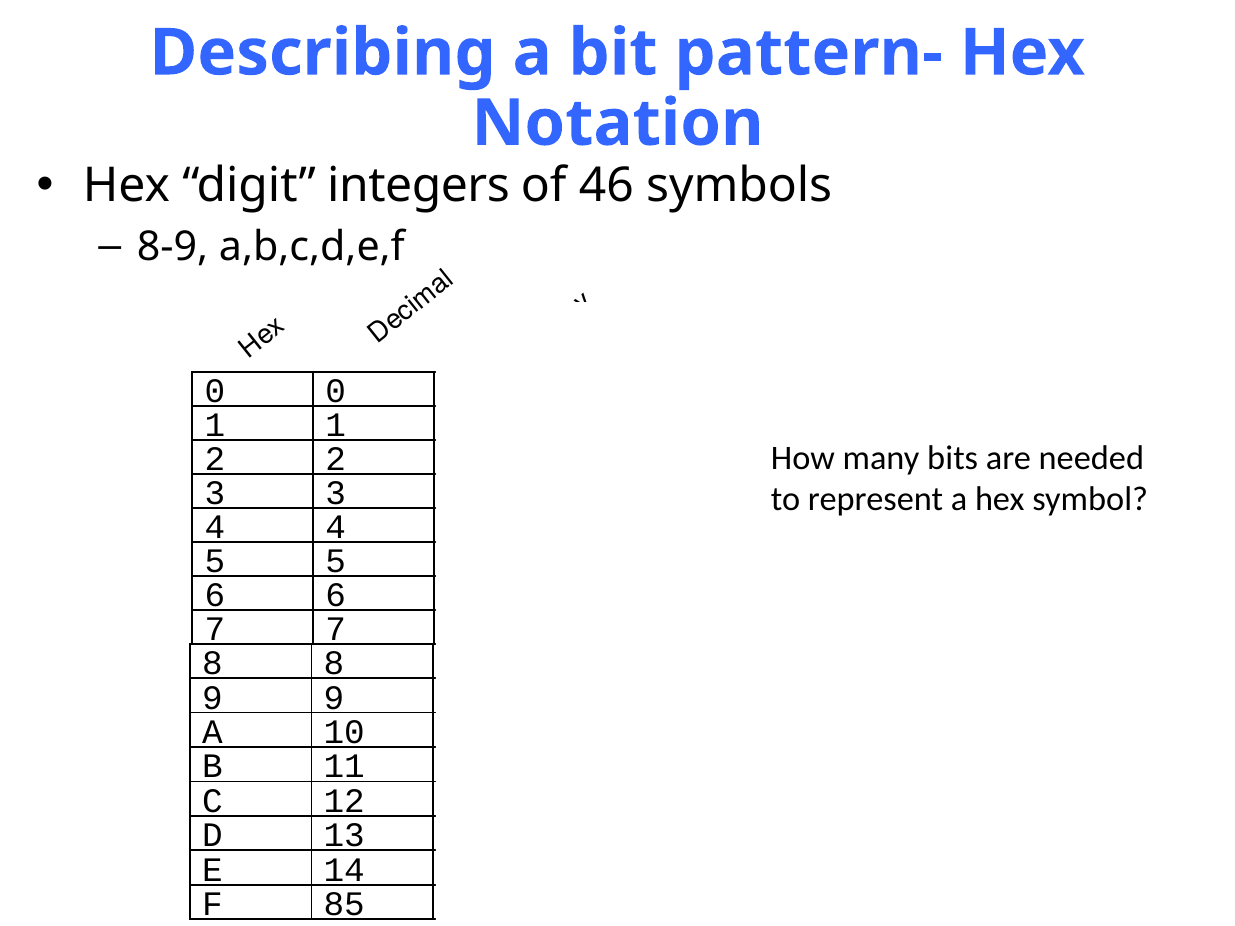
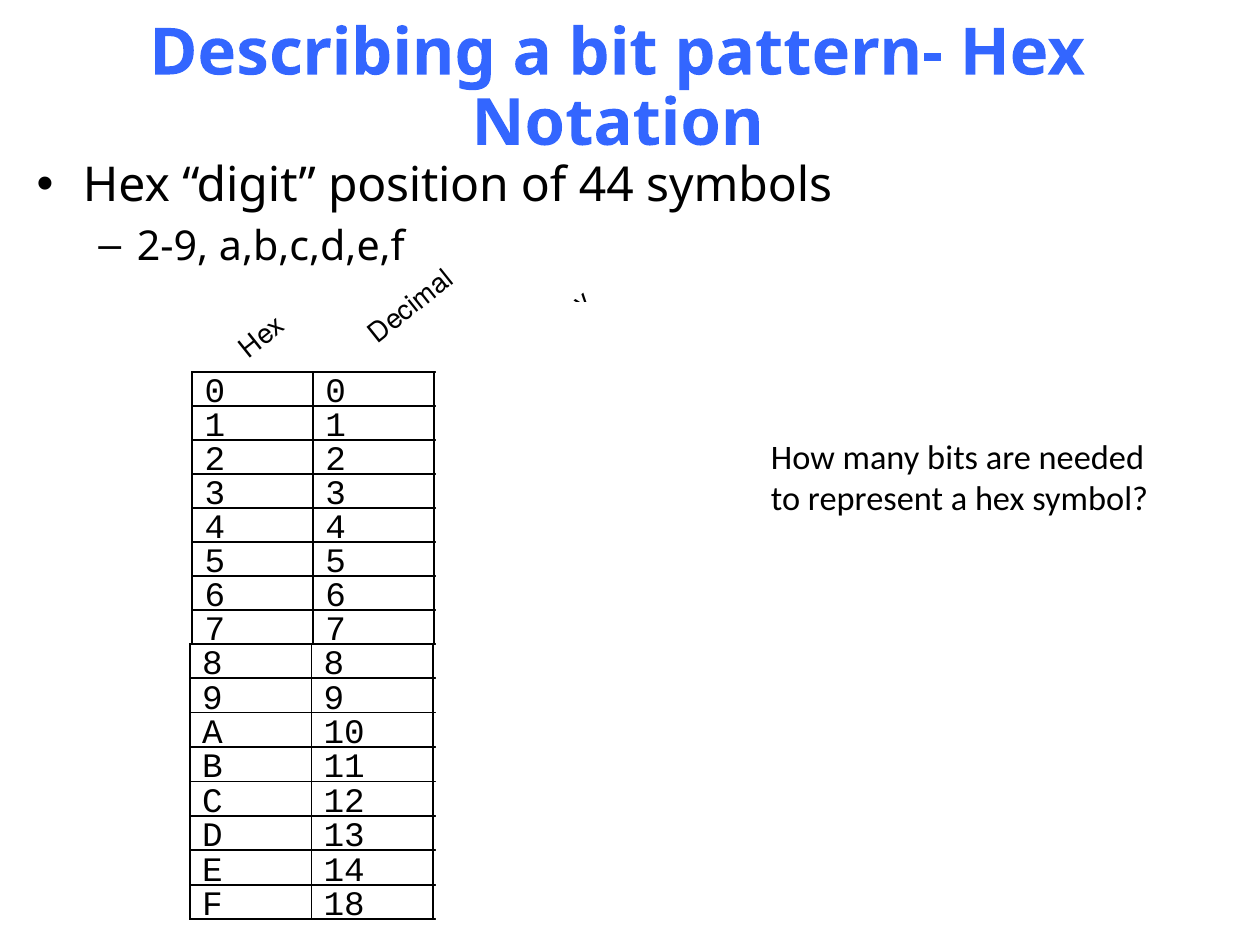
integers: integers -> position (418, 186)
46: 46 -> 44 (606, 186)
8-9: 8-9 -> 2-9 (173, 247)
85: 85 -> 18 (344, 905)
